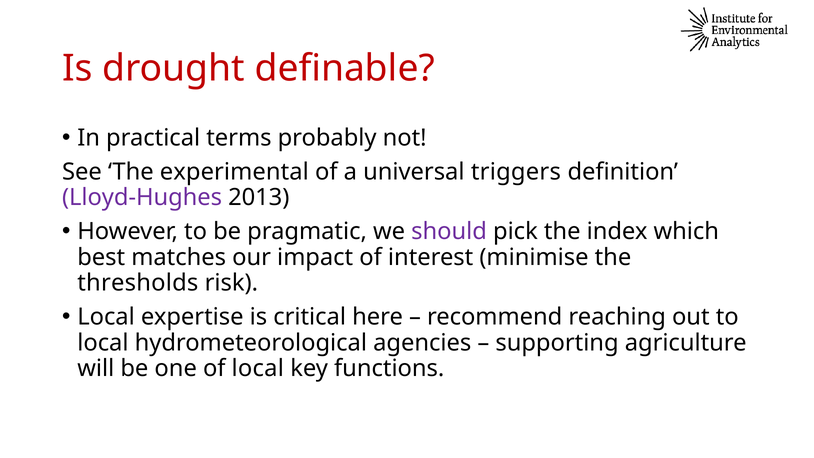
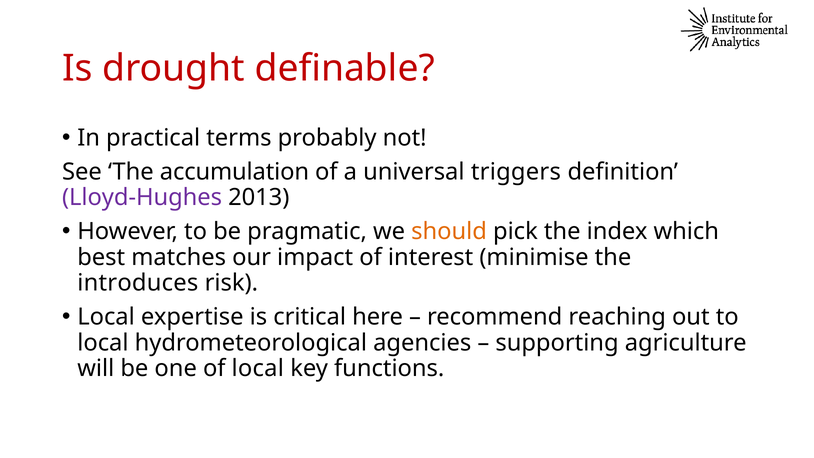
experimental: experimental -> accumulation (234, 172)
should colour: purple -> orange (449, 232)
thresholds: thresholds -> introduces (138, 283)
